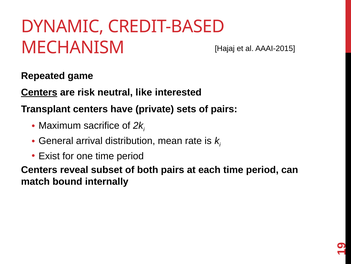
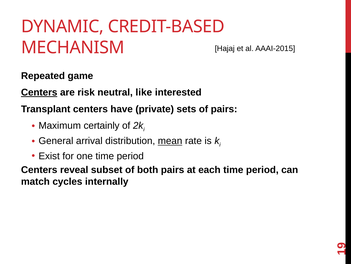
sacrifice: sacrifice -> certainly (102, 125)
mean underline: none -> present (170, 141)
bound: bound -> cycles (67, 181)
